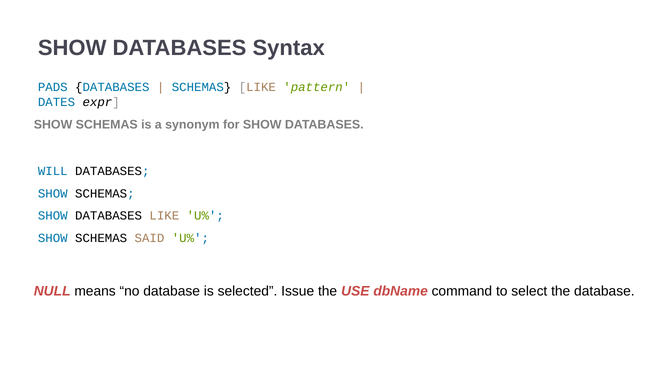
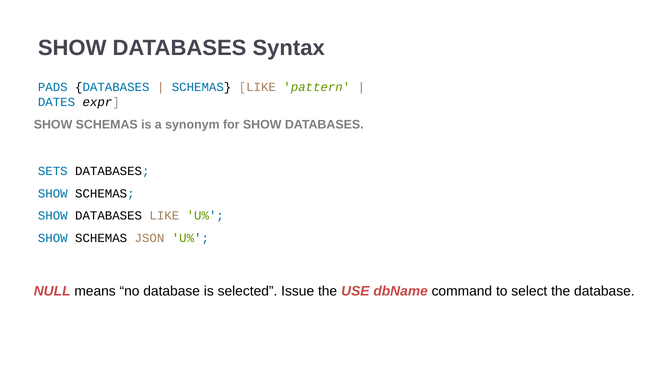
WILL: WILL -> SETS (53, 171)
SAID: SAID -> JSON (149, 238)
